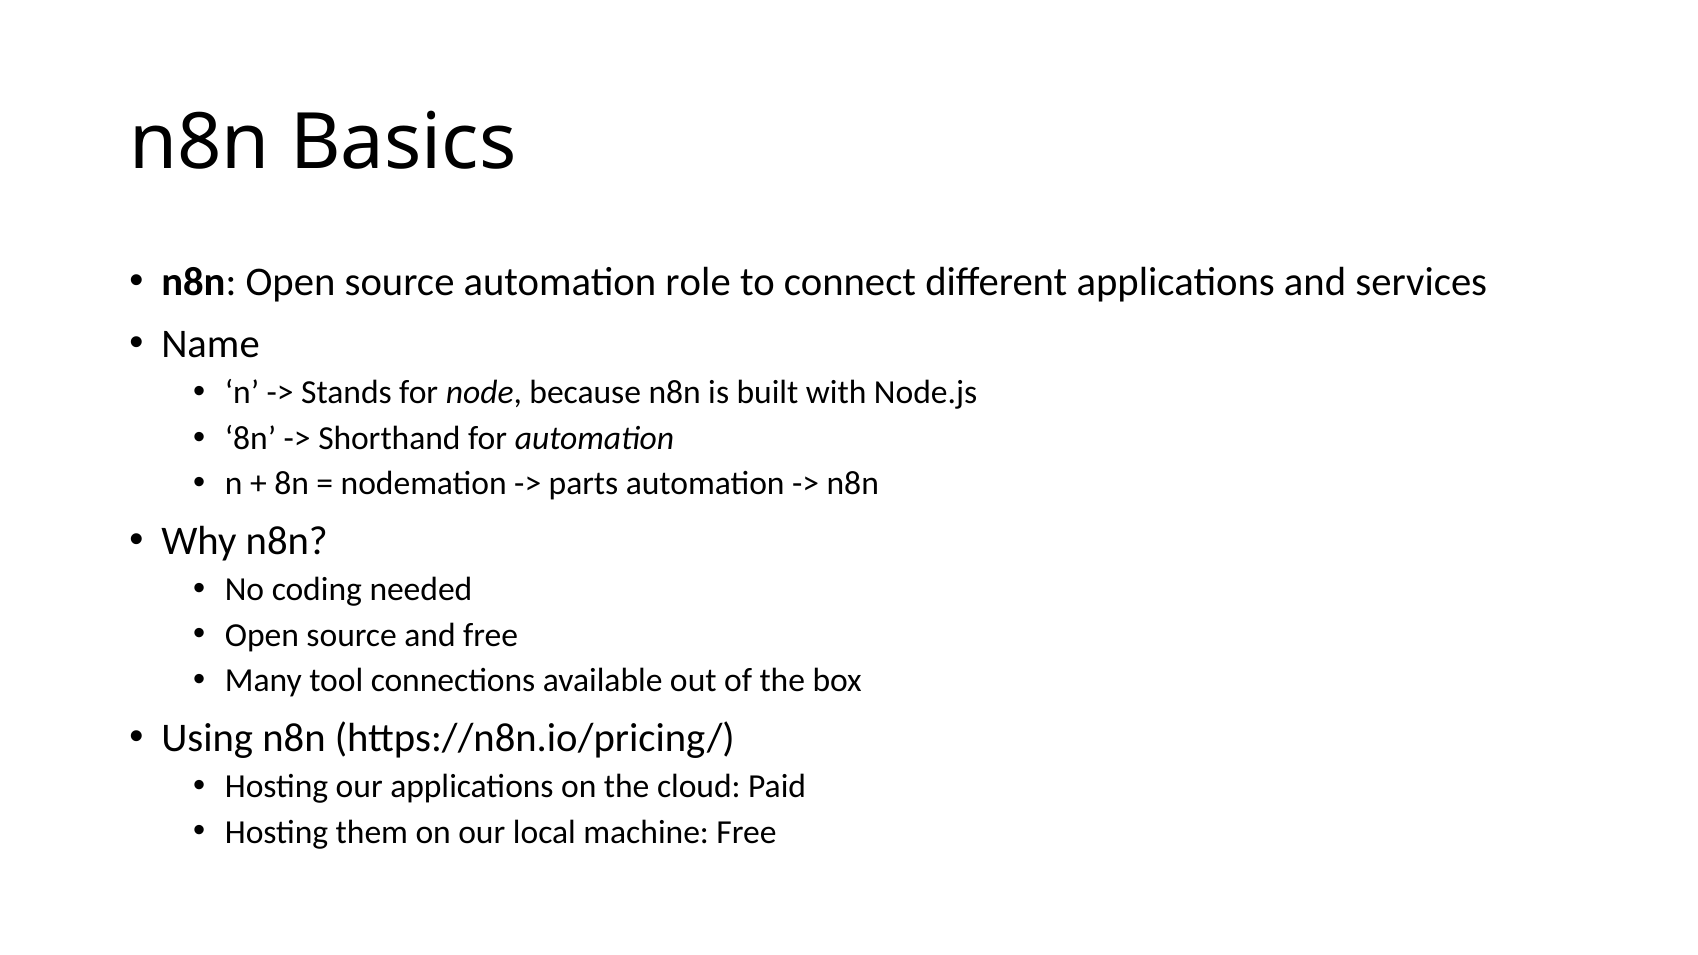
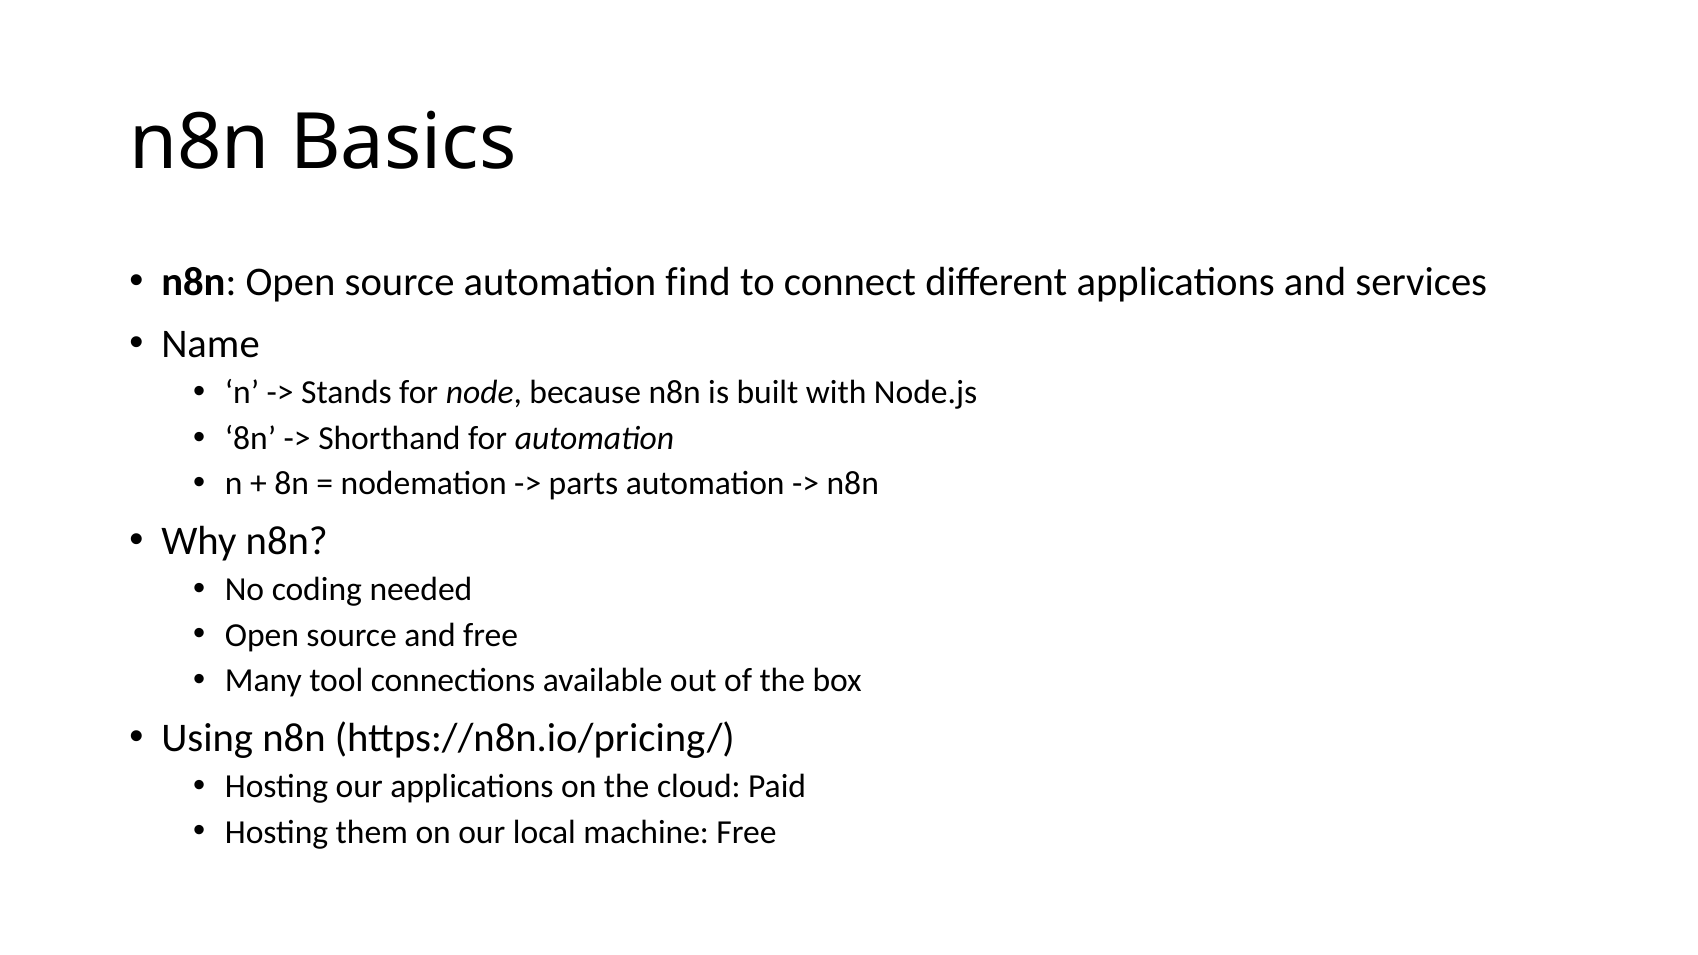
role: role -> find (698, 282)
